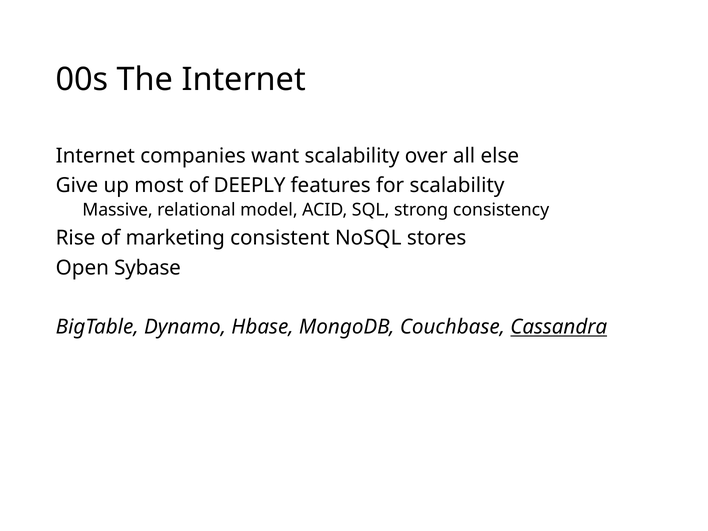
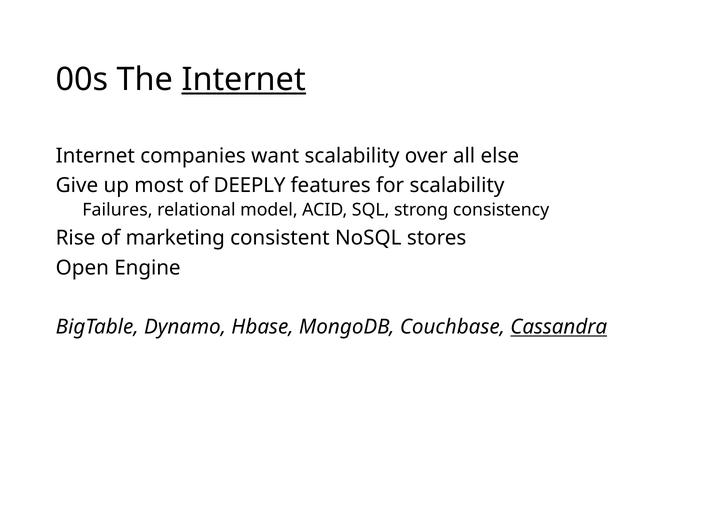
Internet underline: none -> present (244, 79)
Massive: Massive -> Failures (117, 210)
Sybase: Sybase -> Engine (147, 268)
